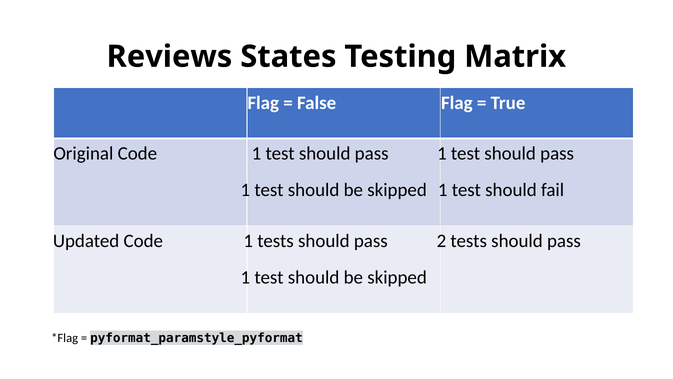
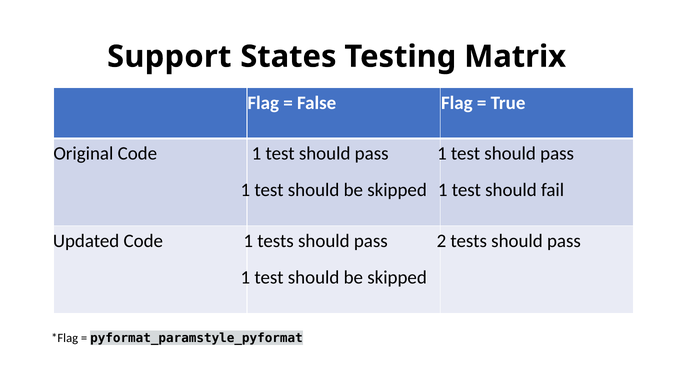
Reviews: Reviews -> Support (169, 57)
